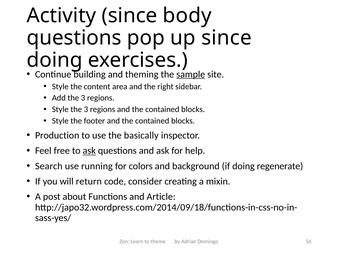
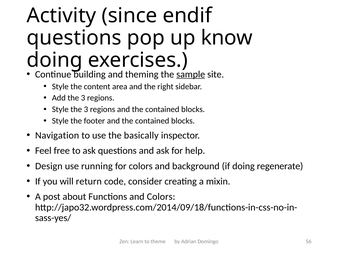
body: body -> endif (187, 16)
up since: since -> know (227, 38)
Production: Production -> Navigation (57, 136)
ask underline: present -> none (89, 151)
Search: Search -> Design (49, 166)
and Article: Article -> Colors (161, 197)
